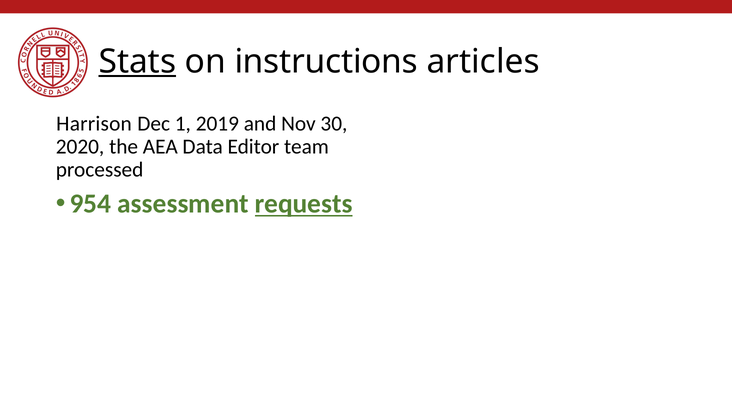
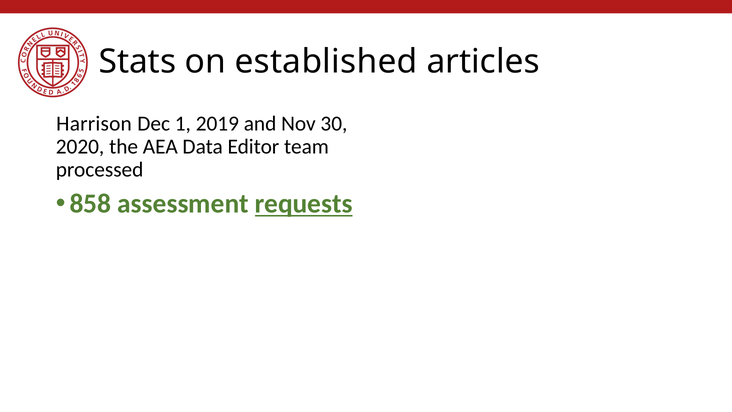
Stats underline: present -> none (137, 61)
instructions: instructions -> established (326, 61)
954: 954 -> 858 (90, 204)
